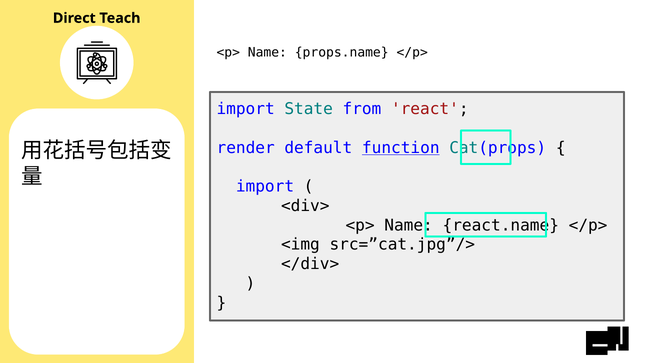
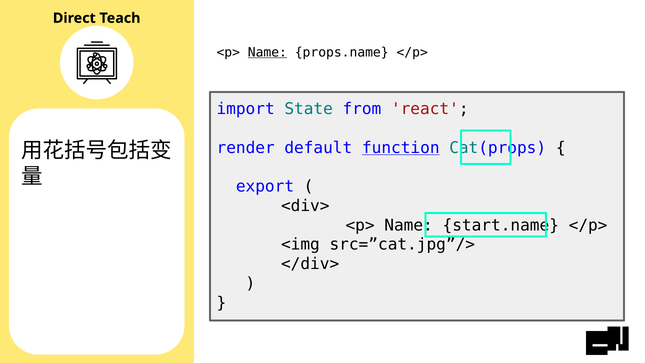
Name underline: none -> present (267, 52)
import: import -> export (265, 186)
react.name: react.name -> start.name (501, 225)
